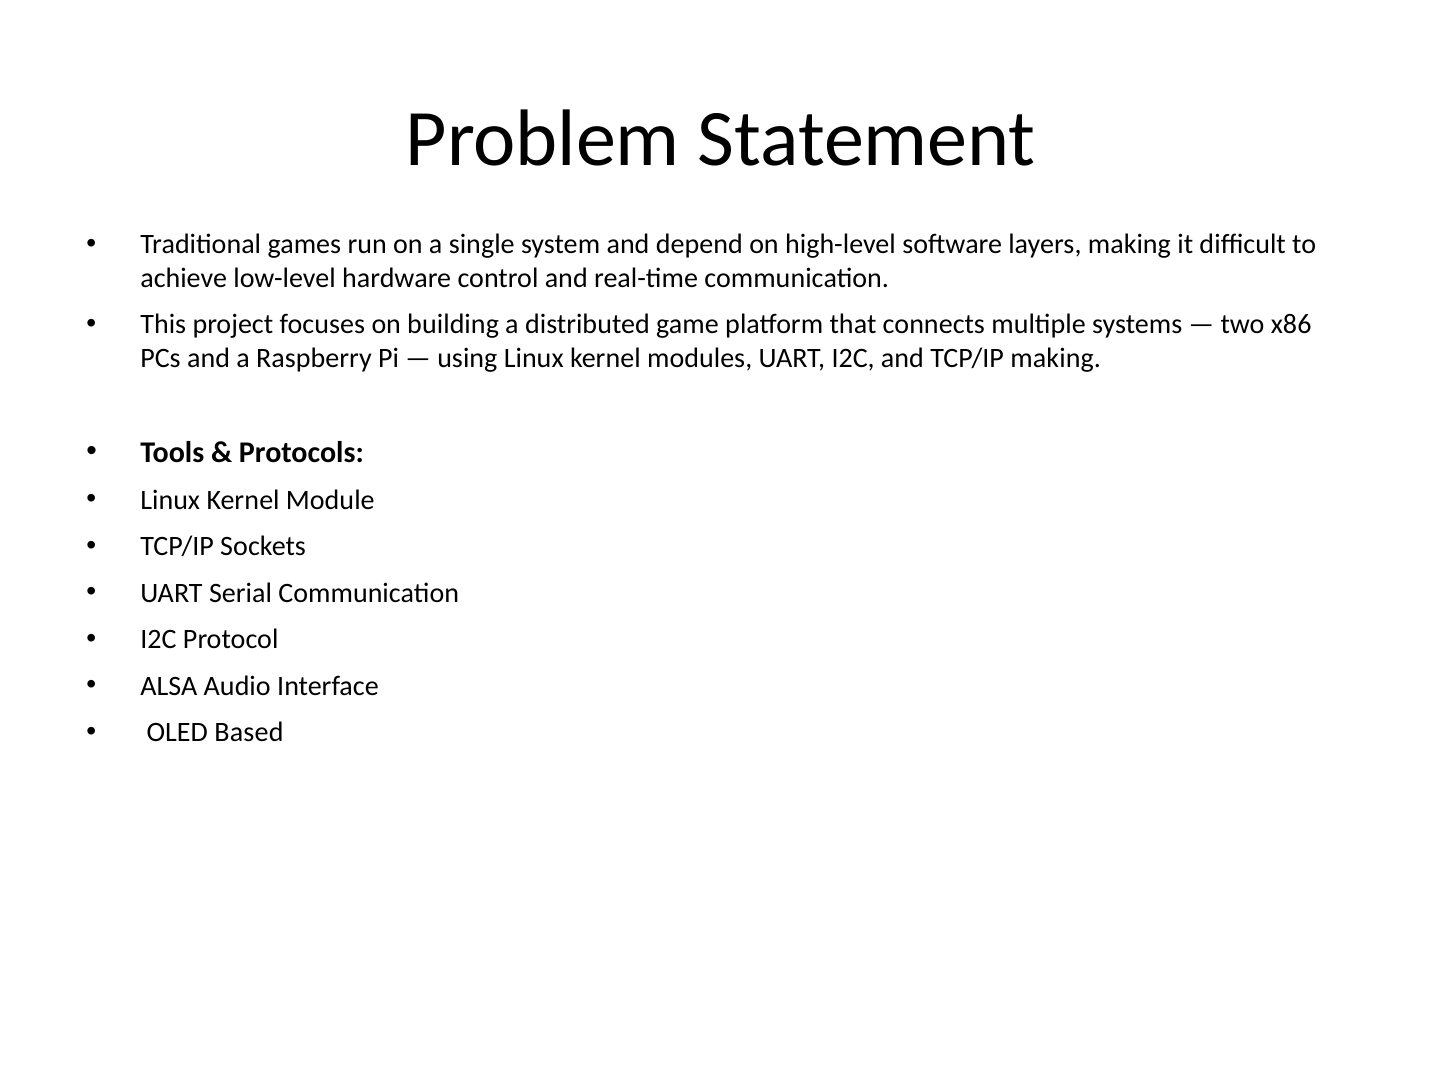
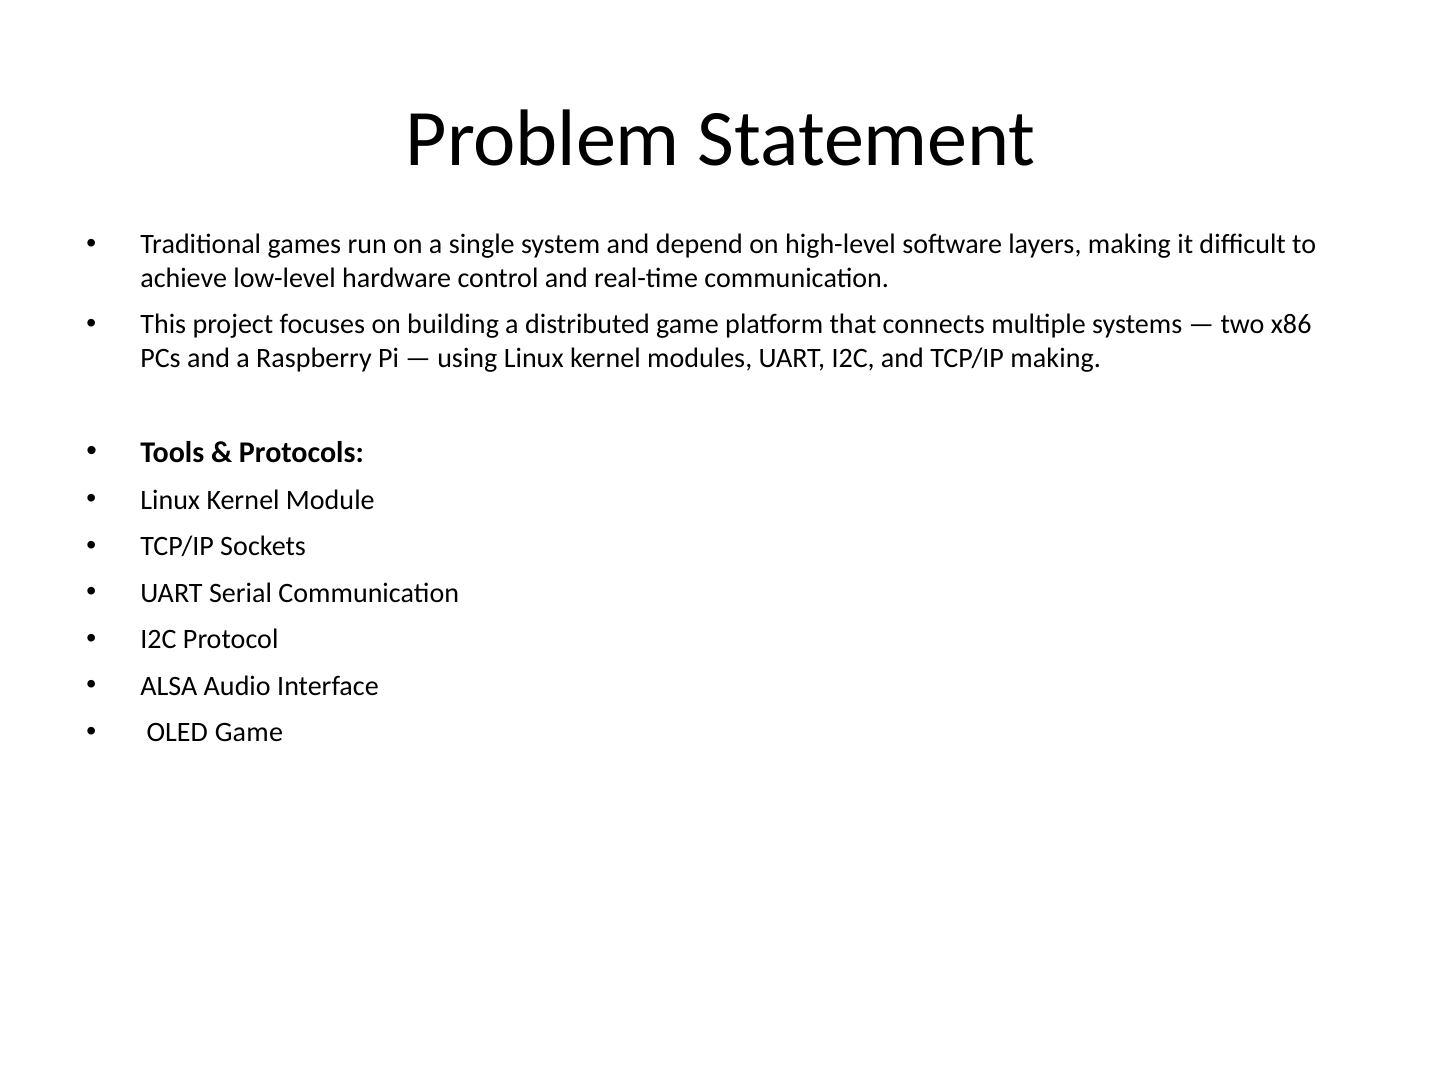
OLED Based: Based -> Game (249, 732)
